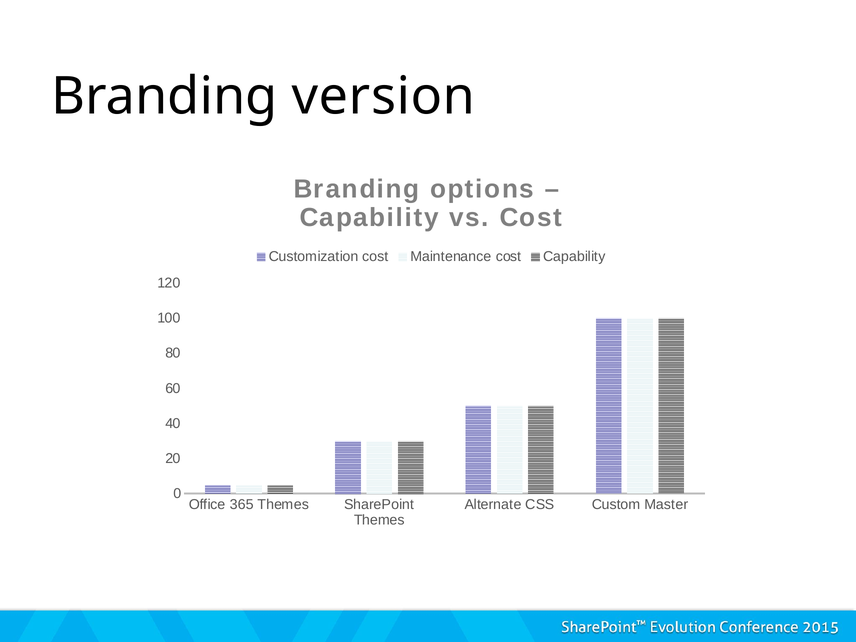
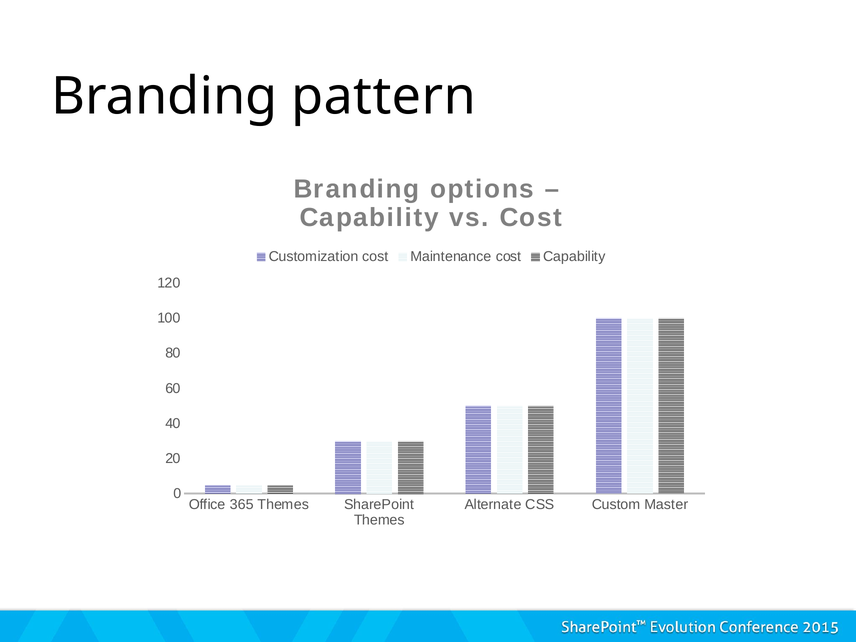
version: version -> pattern (384, 96)
